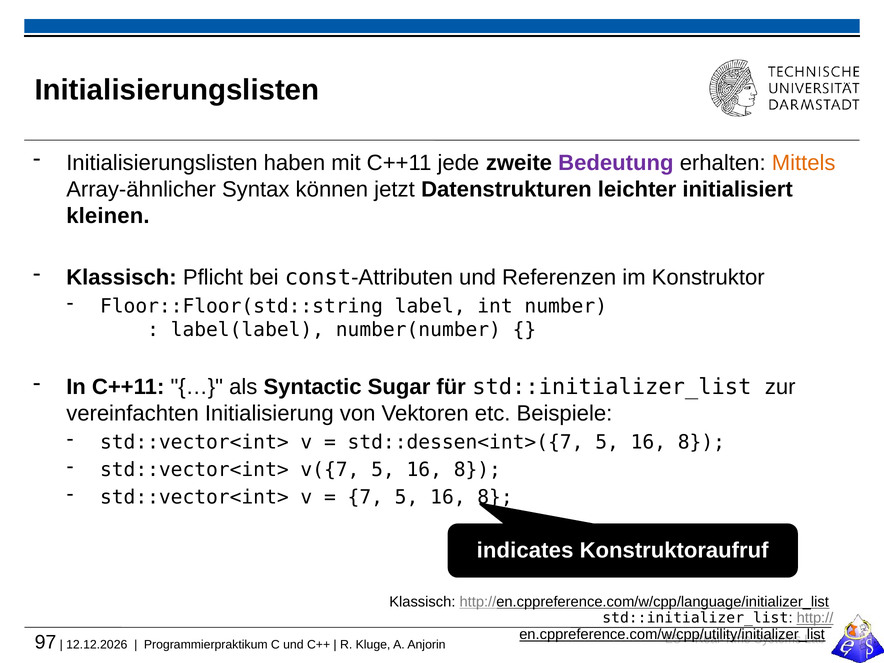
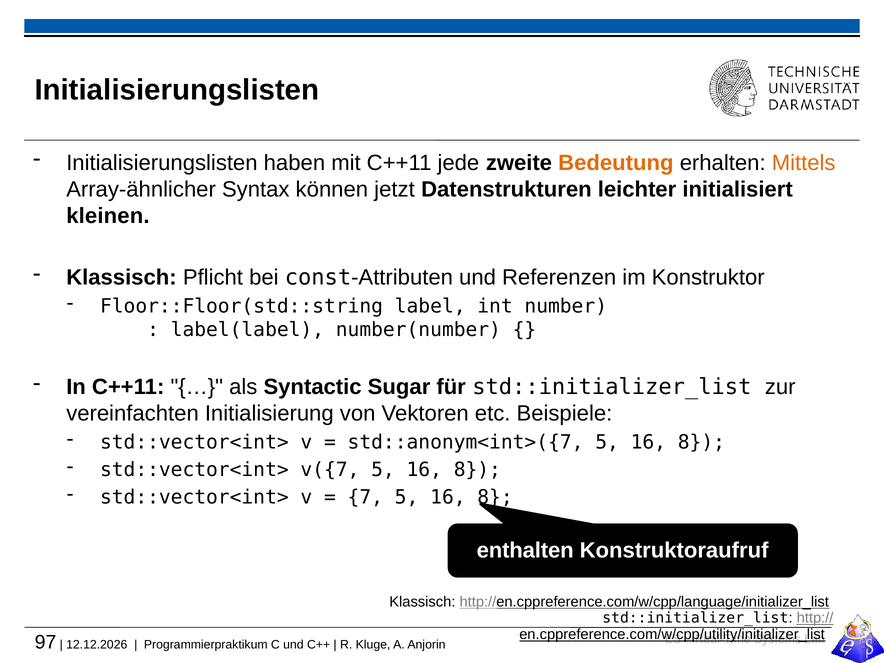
Bedeutung colour: purple -> orange (616, 163)
std::dessen<int>({7: std::dessen<int>({7 -> std::anonym<int>({7 (466, 442)
indicates: indicates -> enthalten (525, 551)
